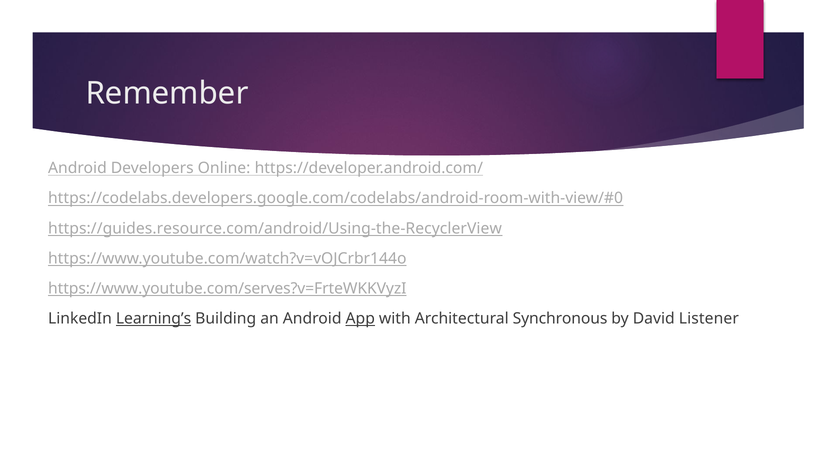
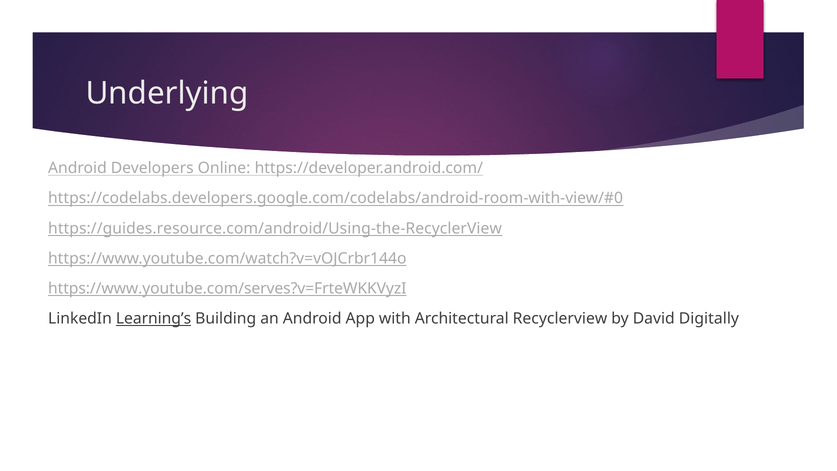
Remember: Remember -> Underlying (167, 93)
App underline: present -> none (360, 318)
Synchronous: Synchronous -> Recyclerview (560, 318)
Listener: Listener -> Digitally (709, 318)
